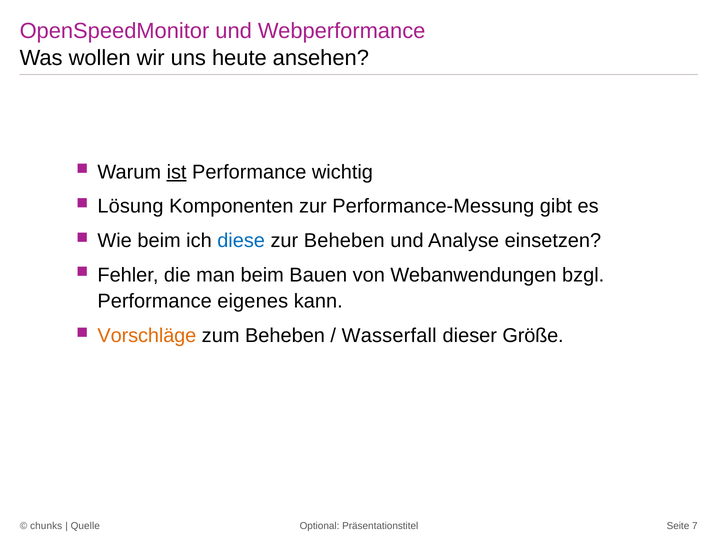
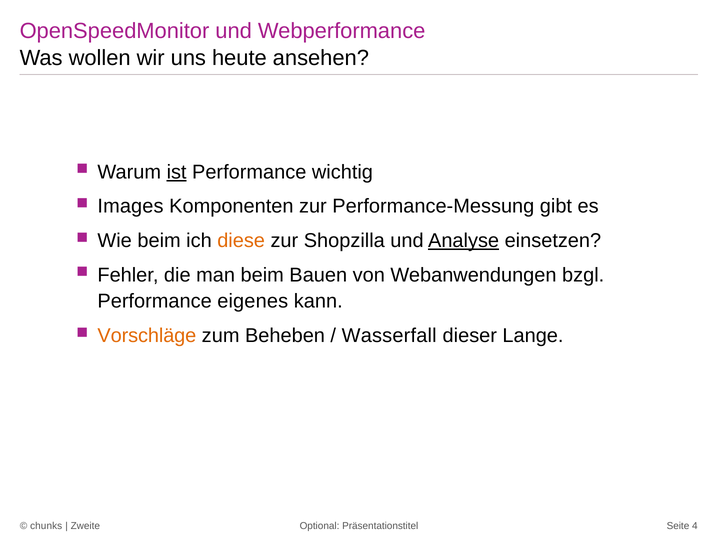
Lösung: Lösung -> Images (130, 206)
diese colour: blue -> orange (241, 241)
zur Beheben: Beheben -> Shopzilla (344, 241)
Analyse underline: none -> present (464, 241)
Größe: Größe -> Lange (533, 335)
Quelle: Quelle -> Zweite (85, 525)
7: 7 -> 4 (695, 525)
